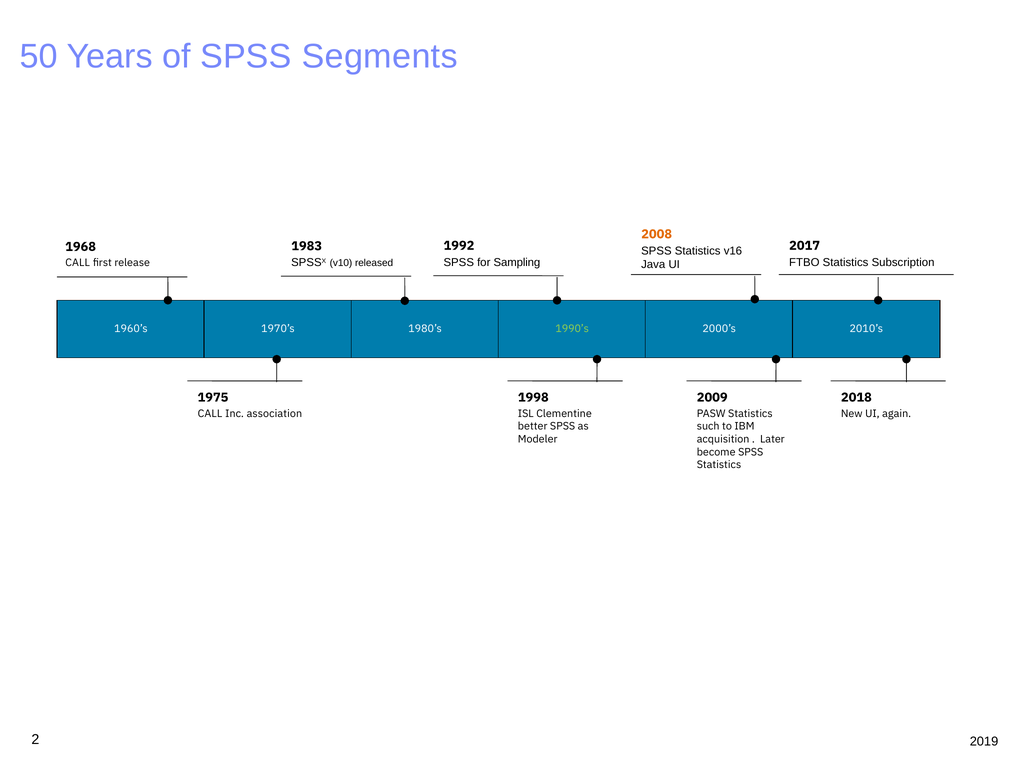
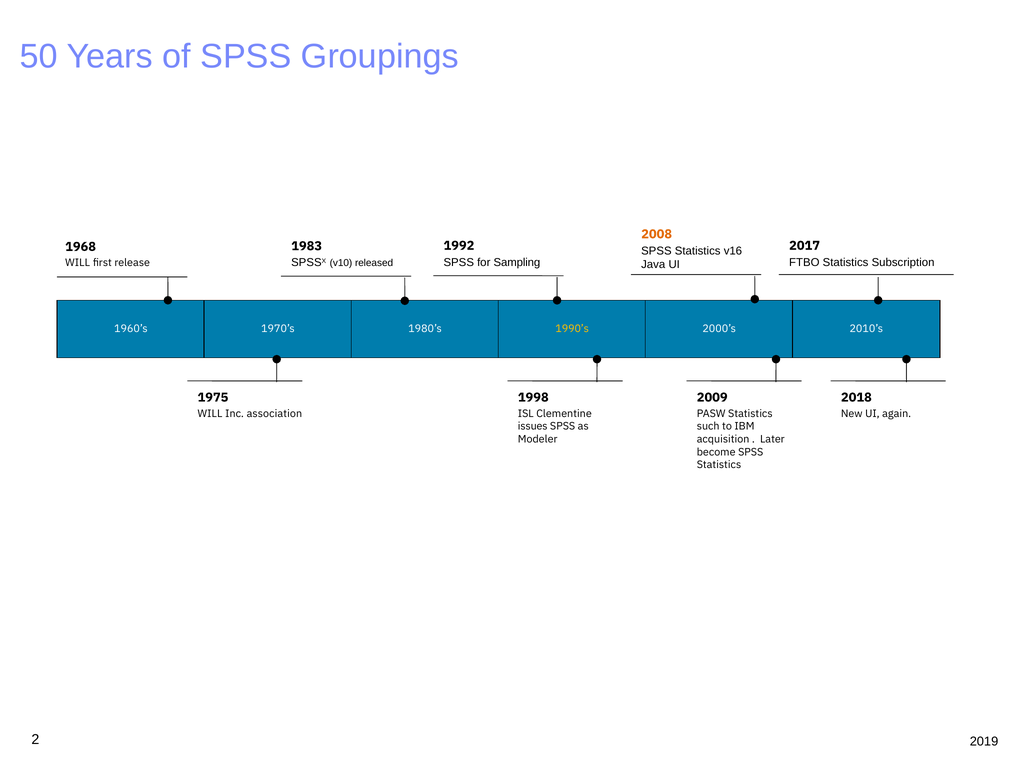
Segments: Segments -> Groupings (380, 56)
CALL: CALL -> WILL (78, 263)
1990’s colour: light green -> yellow (572, 329)
CALL: CALL -> WILL (210, 413)
better: better -> issues (533, 426)
